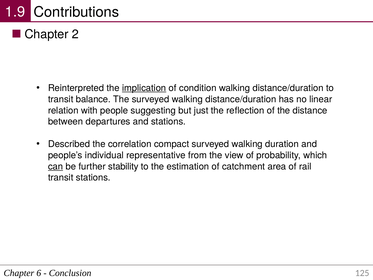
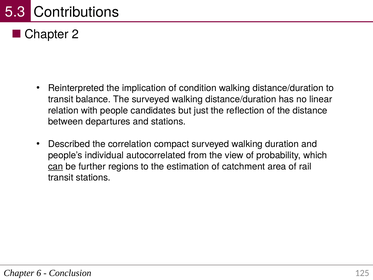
1.9: 1.9 -> 5.3 (15, 12)
implication underline: present -> none (144, 88)
suggesting: suggesting -> candidates (153, 110)
representative: representative -> autocorrelated (156, 155)
stability: stability -> regions (123, 166)
